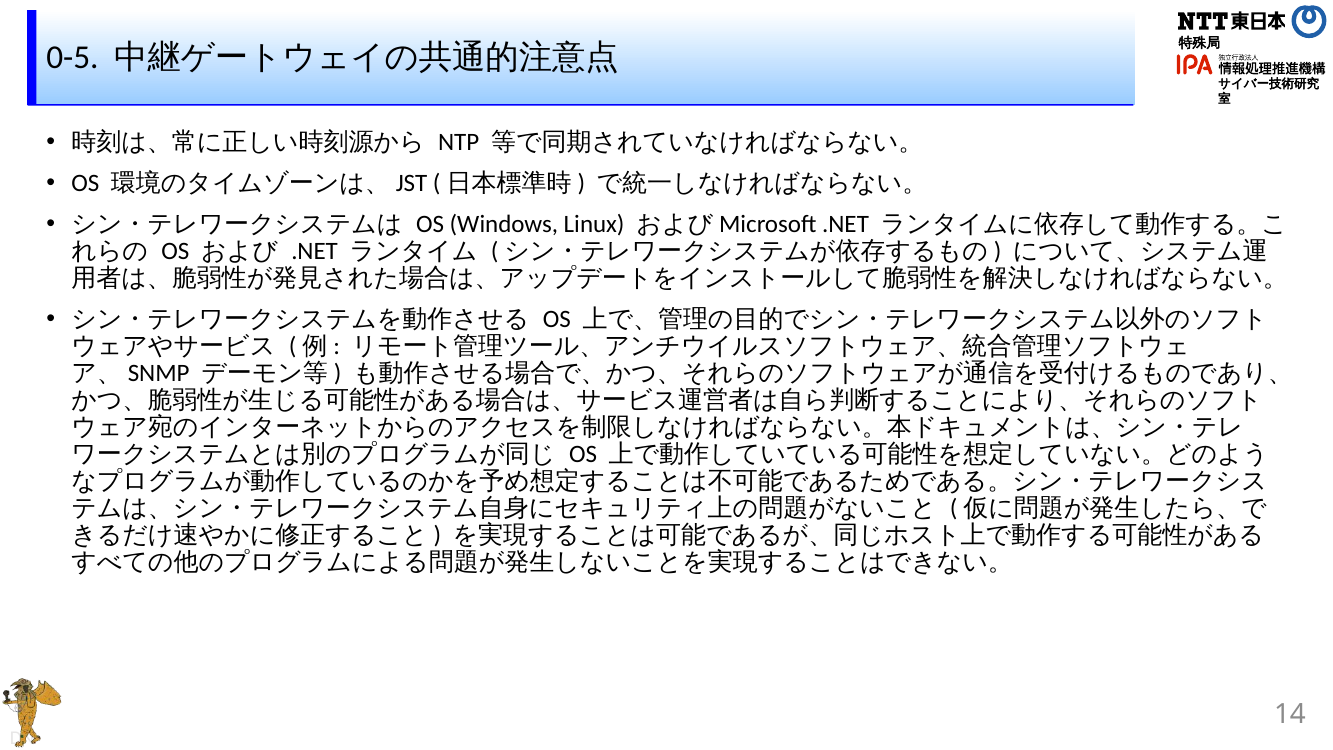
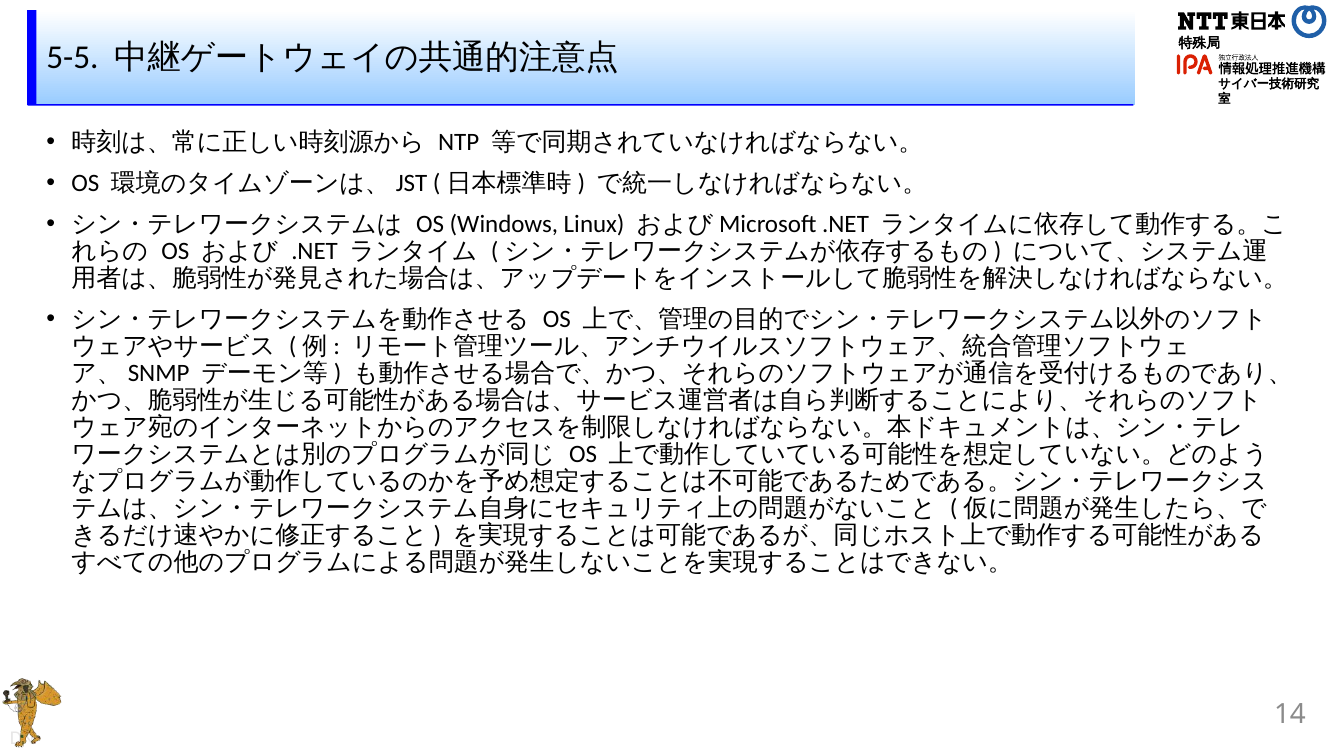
0-5: 0-5 -> 5-5 (72, 57)
